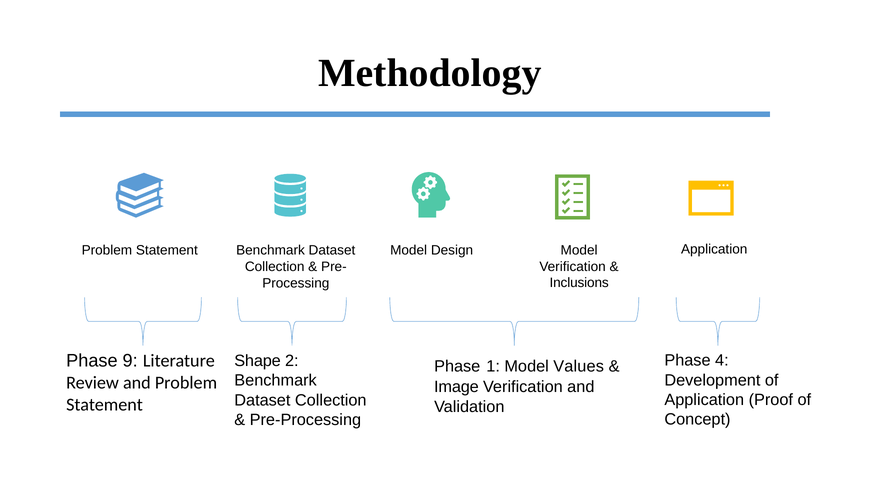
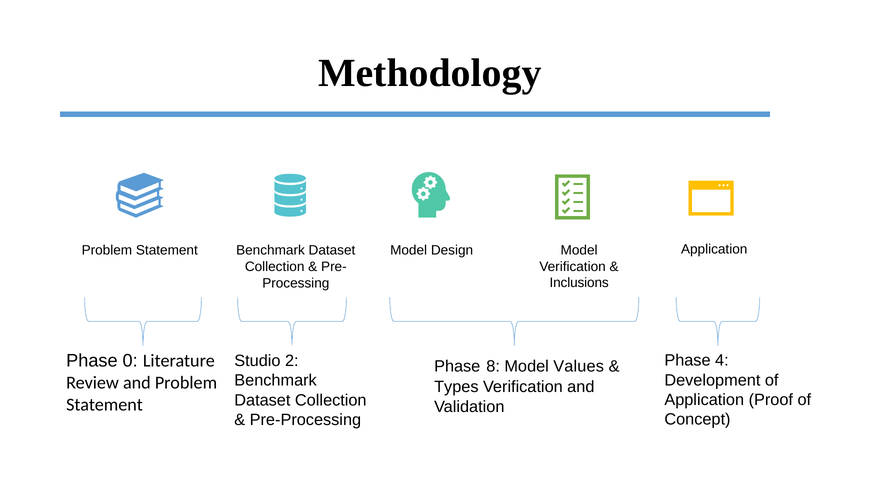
9: 9 -> 0 (130, 361)
Shape: Shape -> Studio (257, 361)
1: 1 -> 8 (493, 366)
Image: Image -> Types (456, 387)
